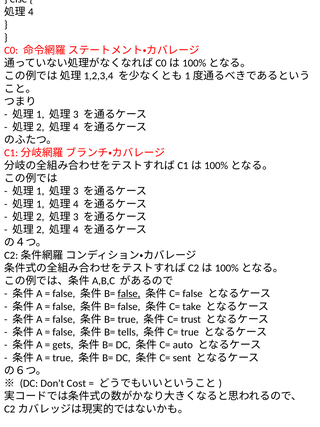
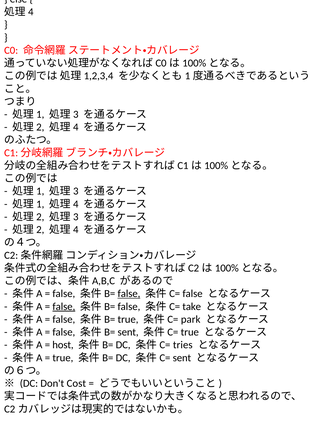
false underline: none -> present (64, 306)
trust: trust -> park (191, 319)
tells: tells -> sent (128, 332)
gets: gets -> host (63, 345)
auto: auto -> tries (183, 345)
